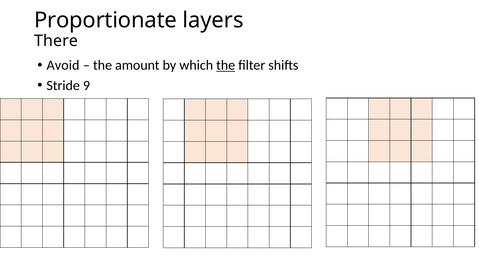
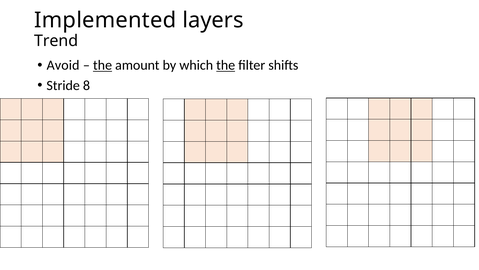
Proportionate: Proportionate -> Implemented (105, 20)
There: There -> Trend (56, 41)
the underline: none -> present (103, 65)
9: 9 -> 8 (86, 85)
